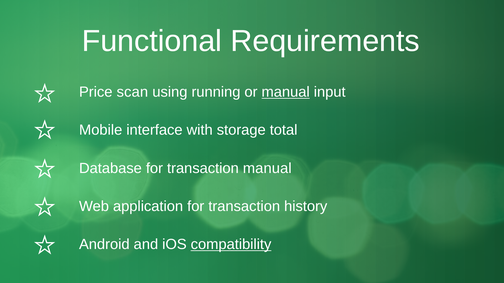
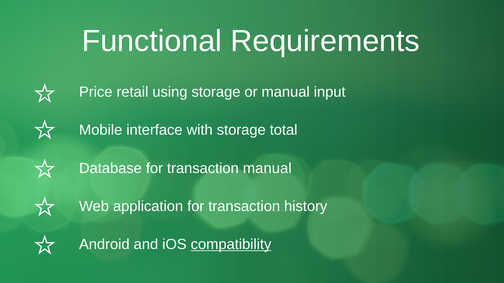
scan: scan -> retail (132, 92)
using running: running -> storage (216, 92)
manual underline: present -> none (286, 92)
